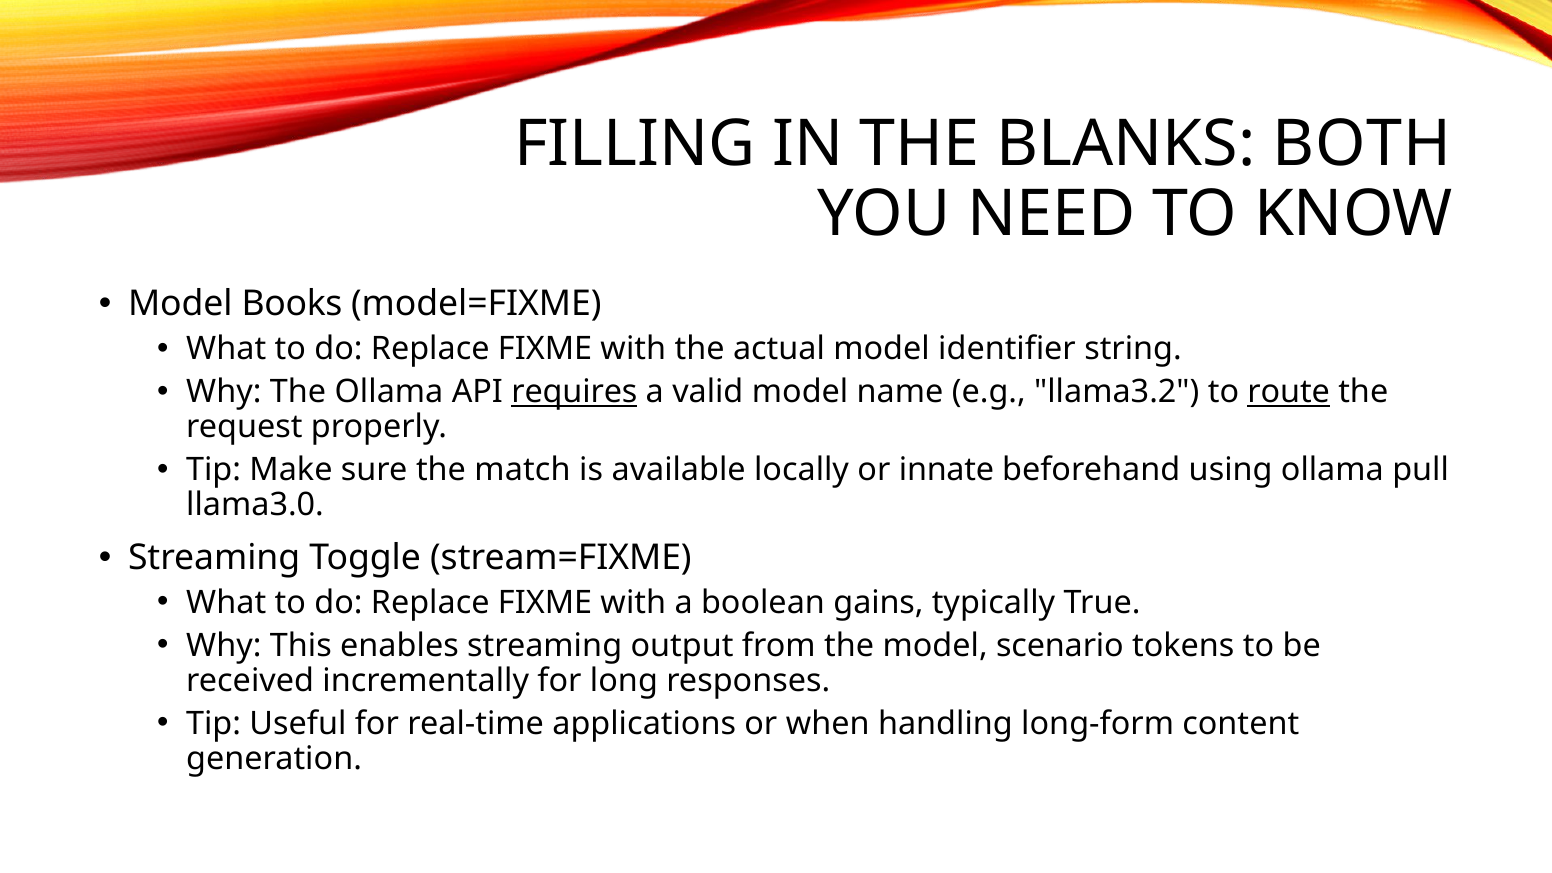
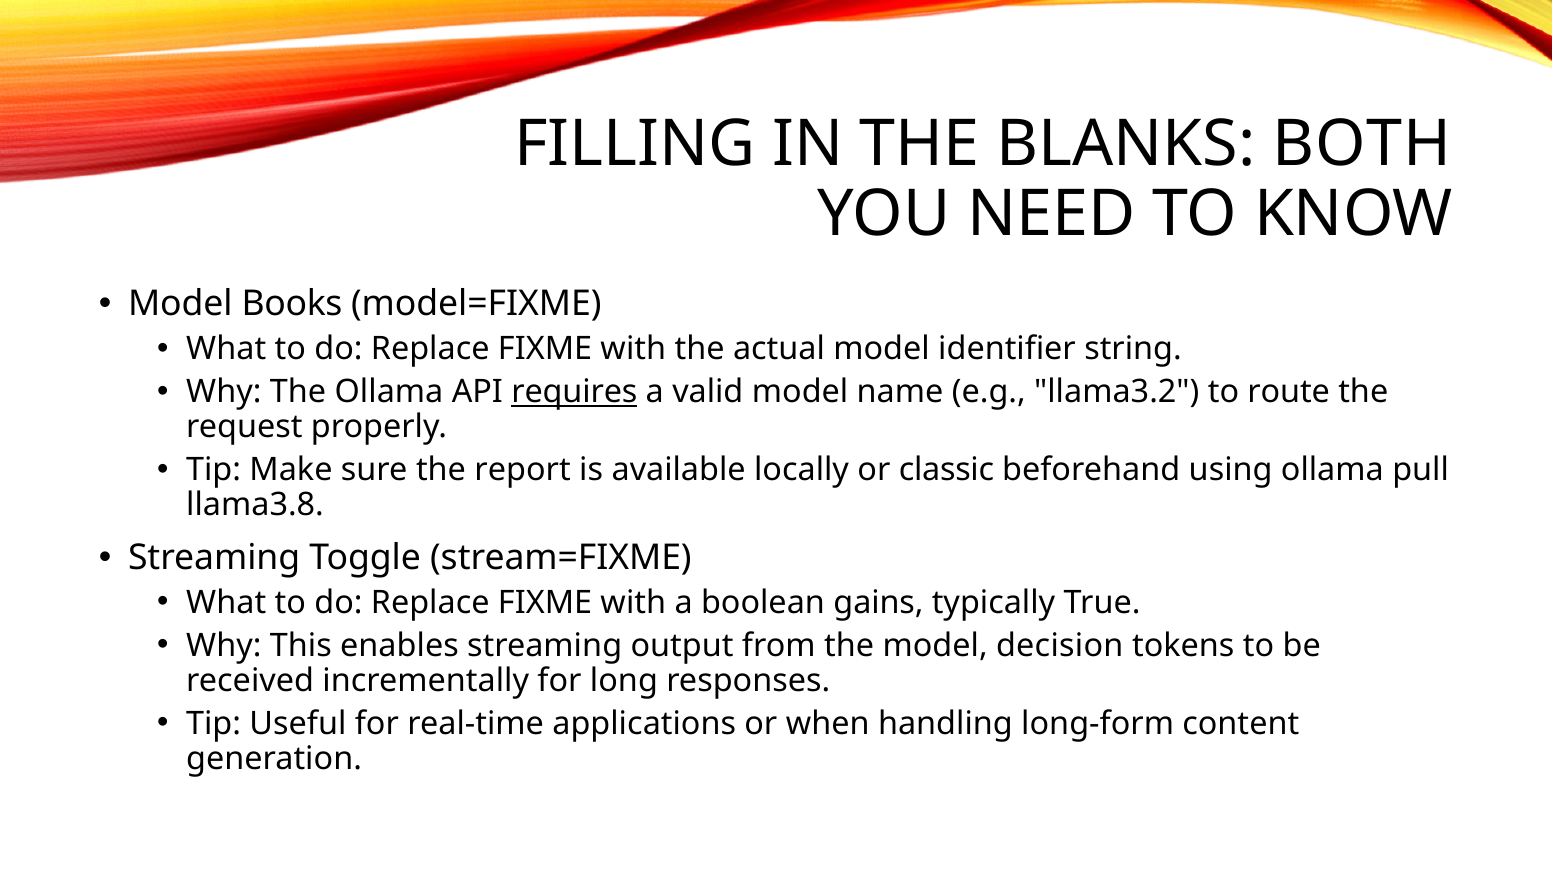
route underline: present -> none (1289, 392)
match: match -> report (523, 470)
innate: innate -> classic (947, 470)
llama3.0: llama3.0 -> llama3.8 (255, 505)
scenario: scenario -> decision (1060, 646)
